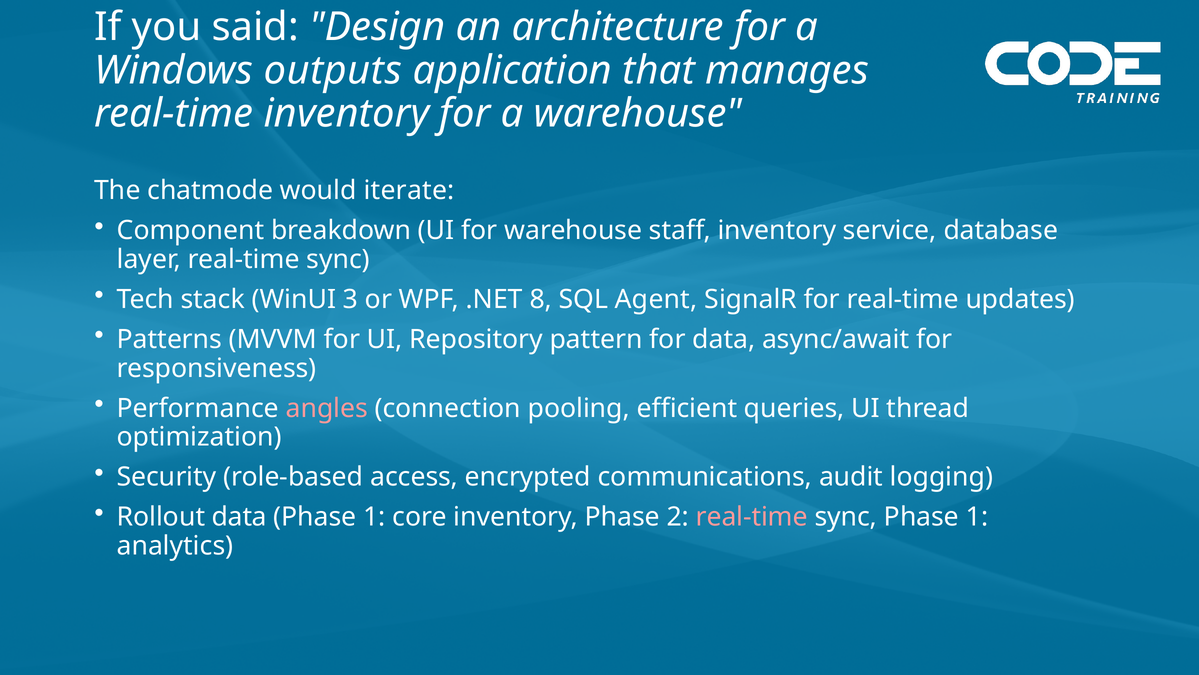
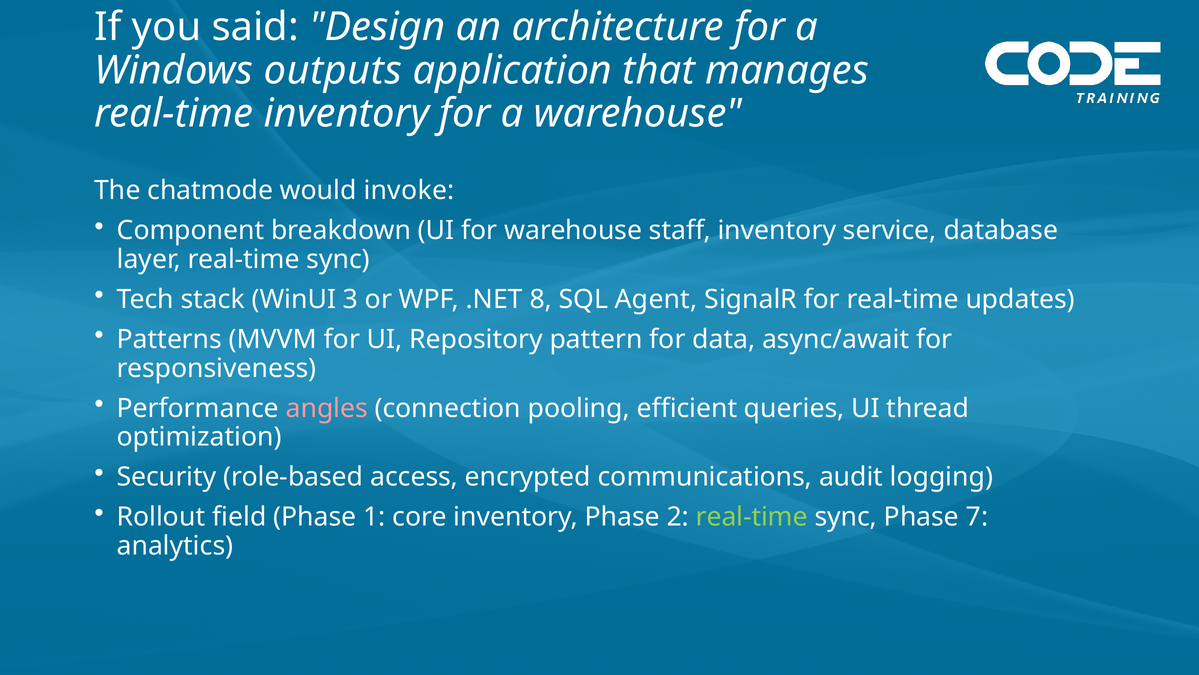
iterate: iterate -> invoke (409, 191)
Rollout data: data -> field (239, 517)
real-time colour: pink -> light green (752, 517)
sync Phase 1: 1 -> 7 (977, 517)
